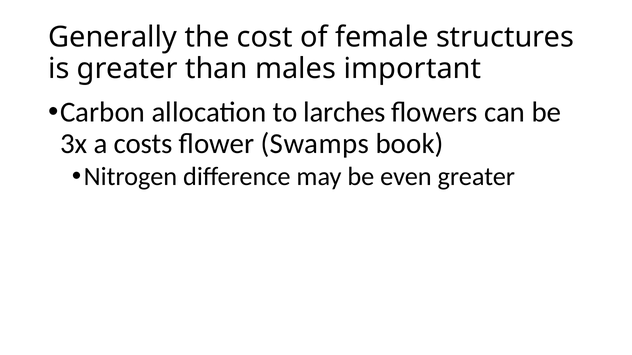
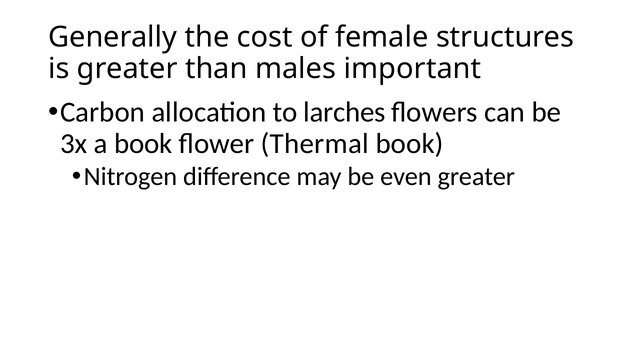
a costs: costs -> book (143, 144)
Swamps: Swamps -> Thermal (315, 144)
